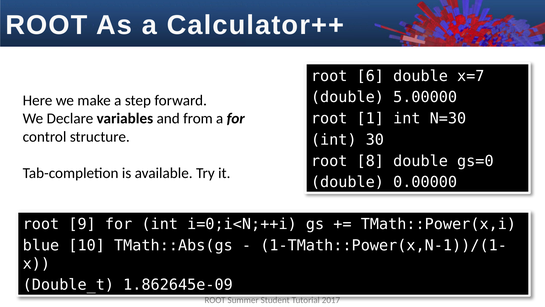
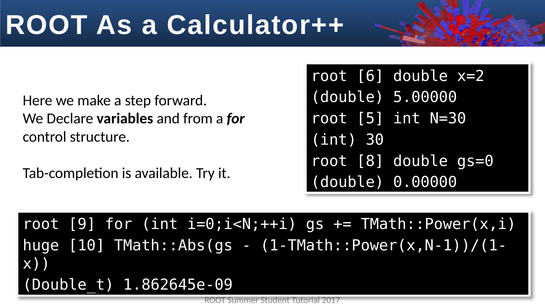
x=7: x=7 -> x=2 (471, 76)
1: 1 -> 5 (370, 118)
blue: blue -> huge (41, 245)
